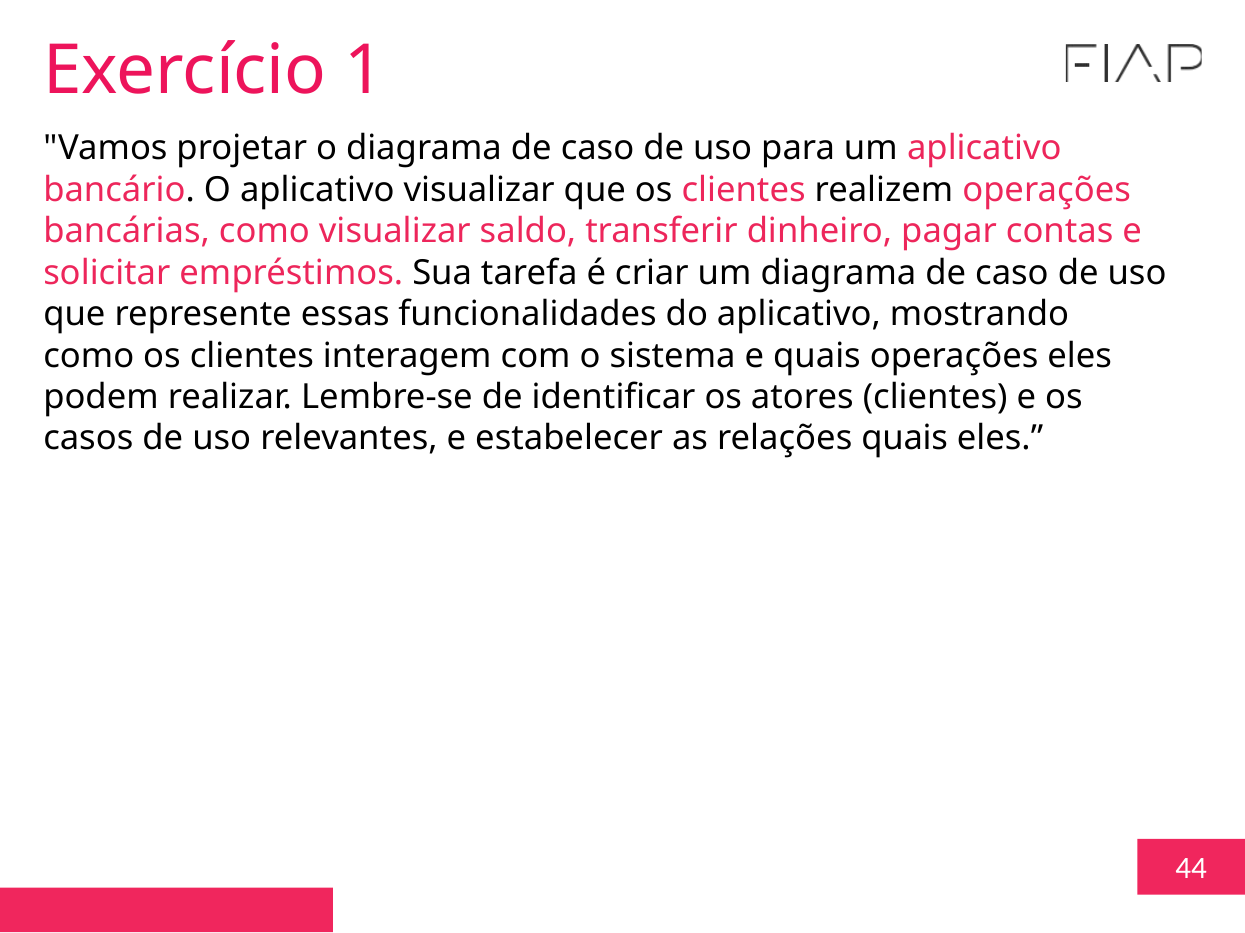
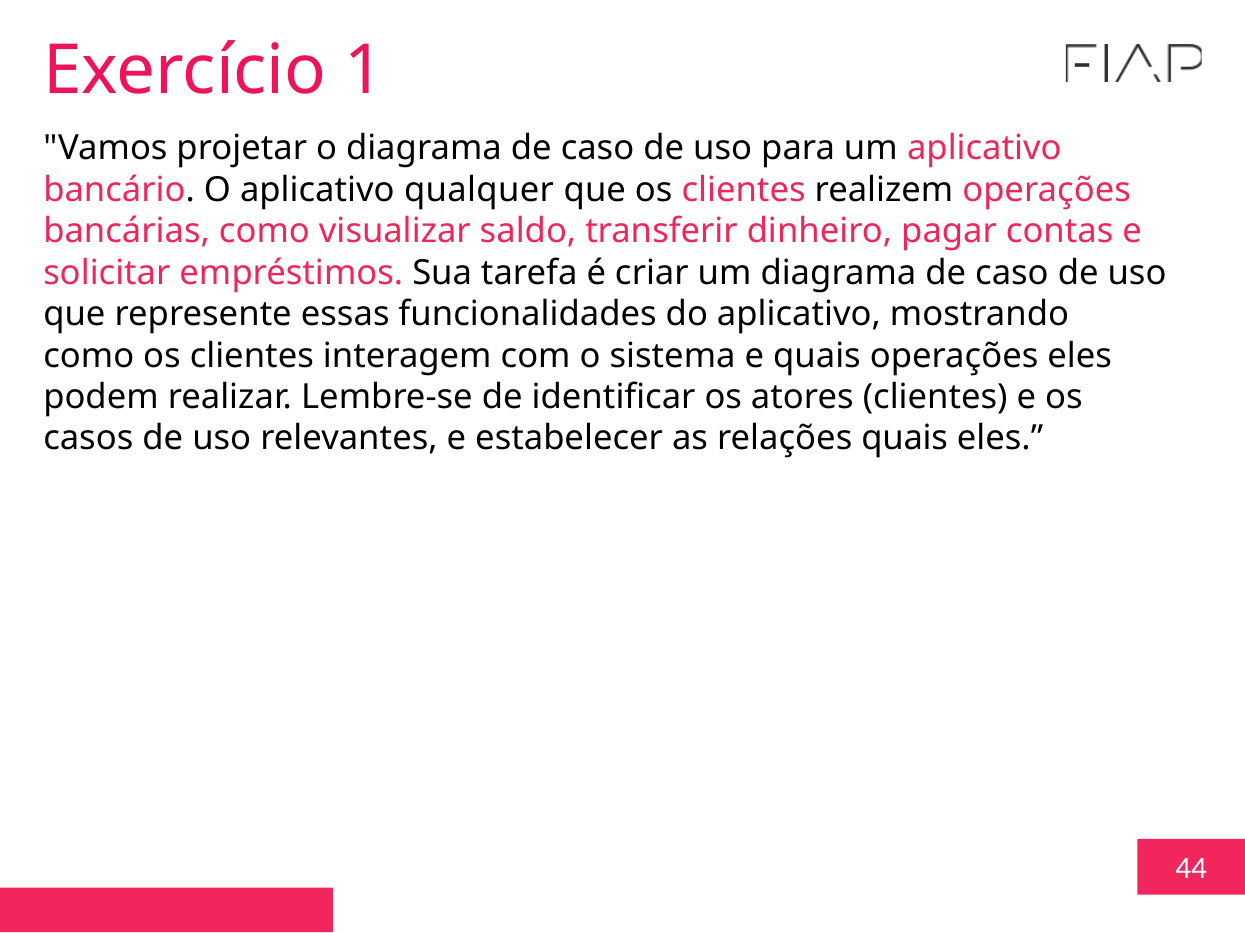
aplicativo visualizar: visualizar -> qualquer (479, 190)
